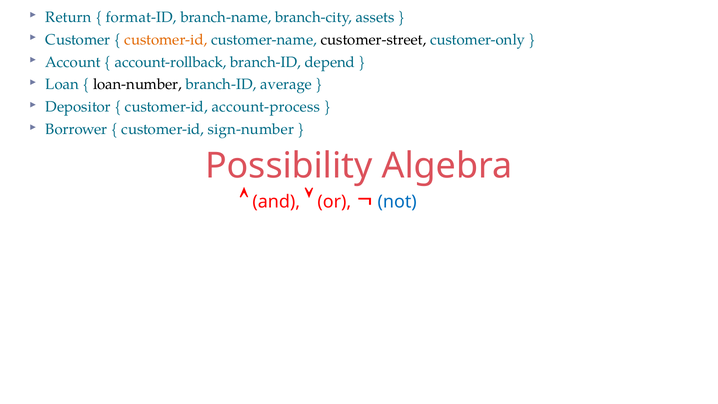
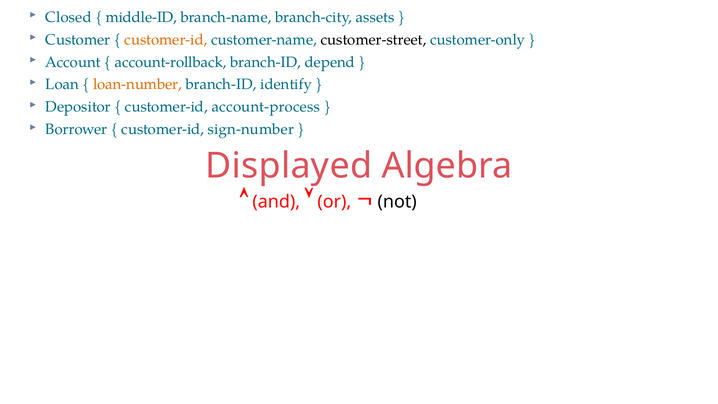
Return: Return -> Closed (69, 17)
format-ID: format-ID -> middle-ID (141, 17)
loan-number colour: black -> orange (138, 85)
average: average -> identify (286, 85)
Possibility: Possibility -> Displayed (289, 166)
not colour: blue -> black (397, 202)
